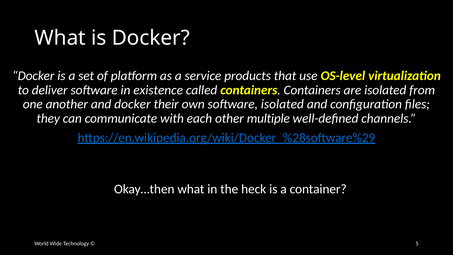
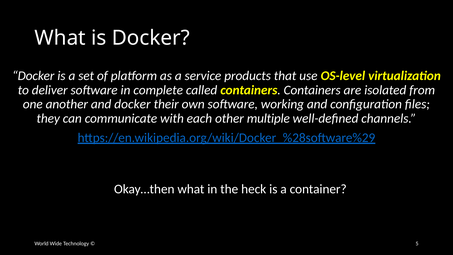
existence: existence -> complete (158, 90)
software isolated: isolated -> working (282, 104)
